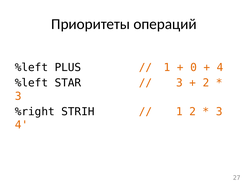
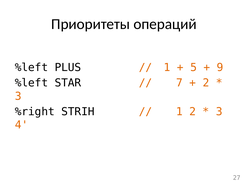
0: 0 -> 5 (194, 67)
4: 4 -> 9 (220, 67)
3: 3 -> 7 (179, 83)
